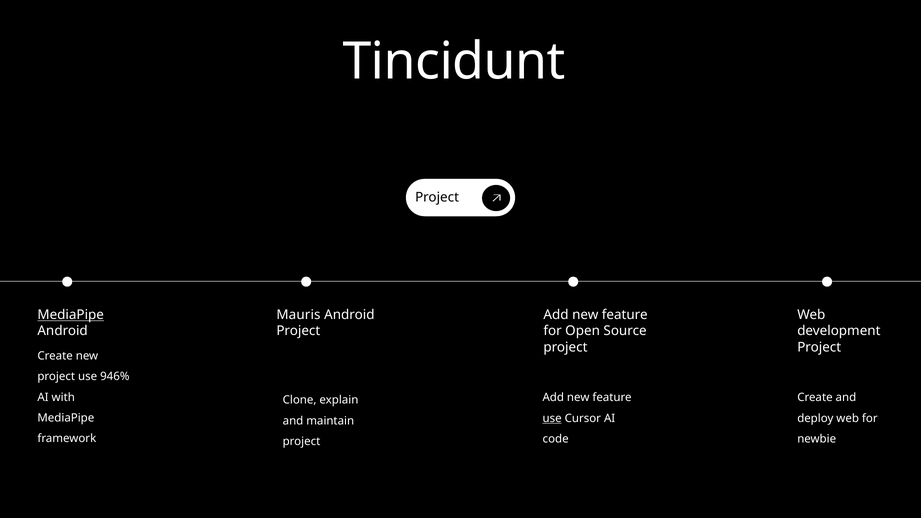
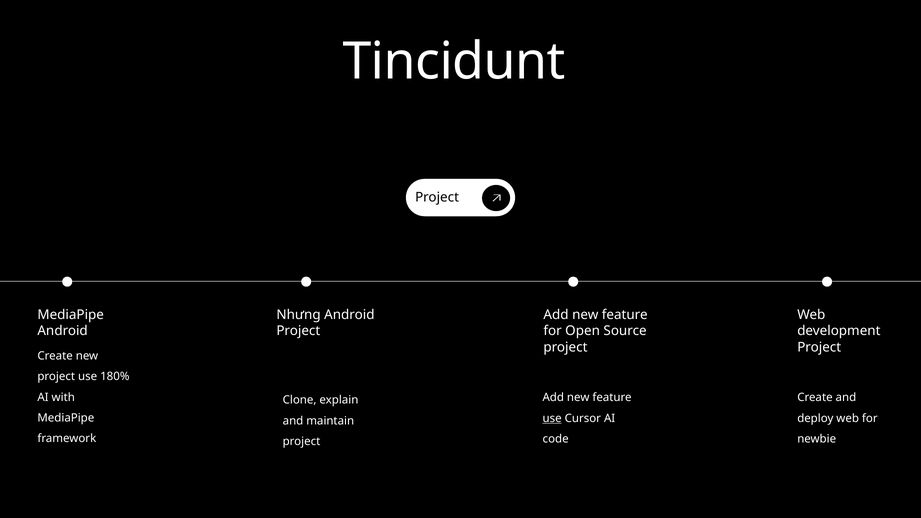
MediaPipe underline: present -> none (71, 315)
Mauris: Mauris -> Nhưng (299, 315)
946%: 946% -> 180% (115, 377)
